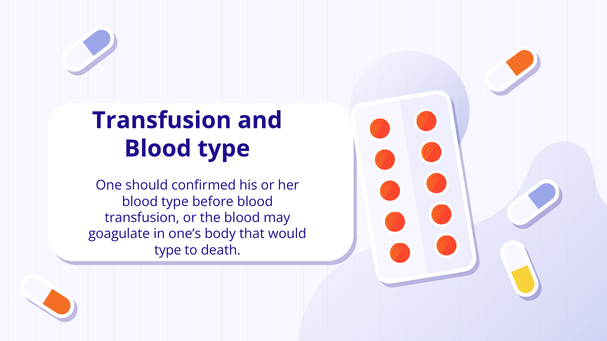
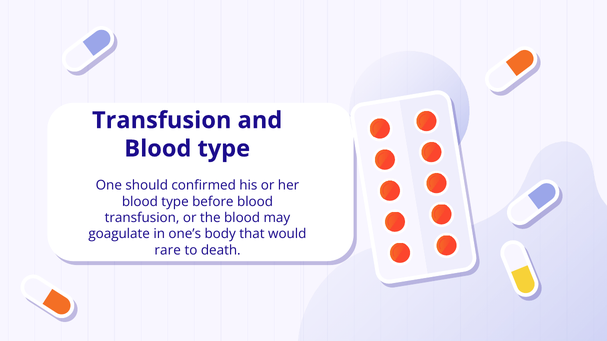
type: type -> rare (168, 250)
